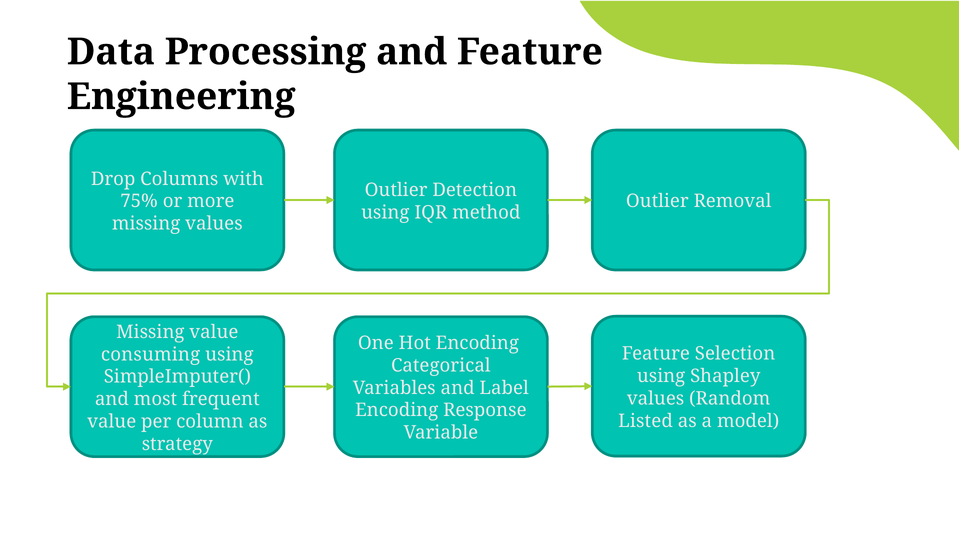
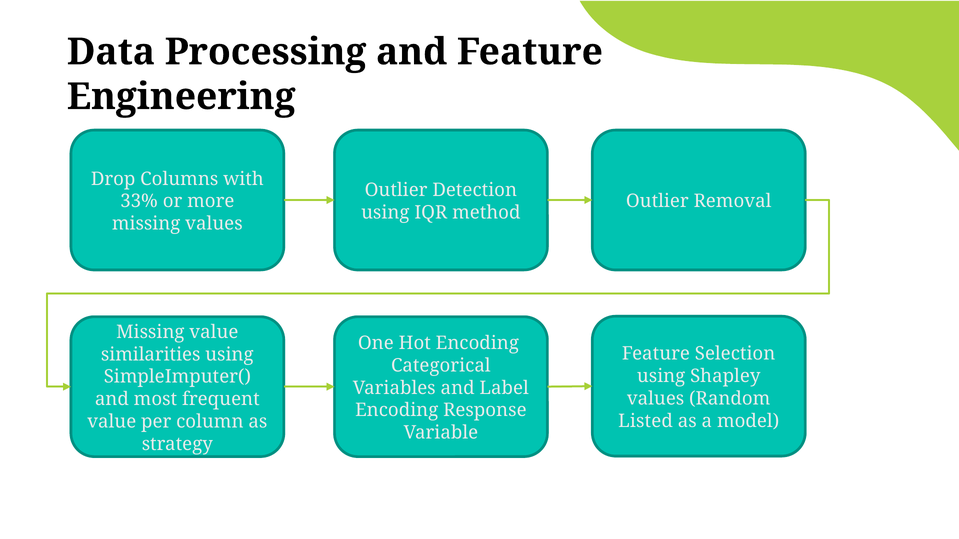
75%: 75% -> 33% (139, 201)
consuming: consuming -> similarities (151, 355)
